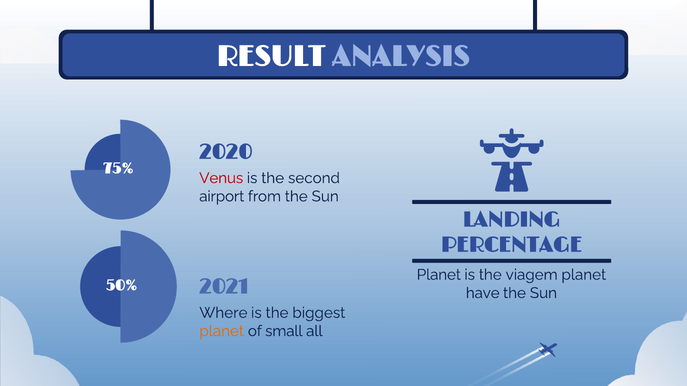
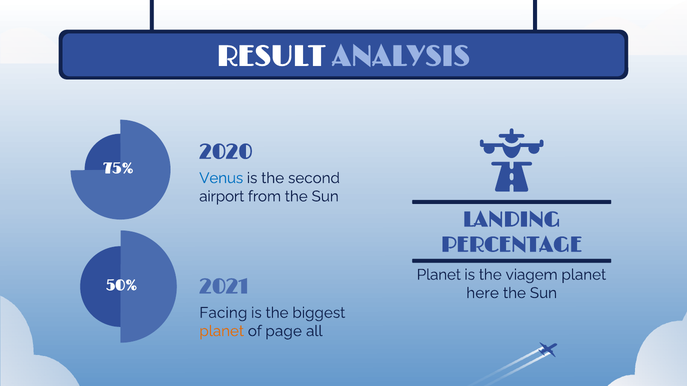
Venus colour: red -> blue (221, 178)
have: have -> here (483, 293)
Where: Where -> Facing (223, 313)
small: small -> page (284, 331)
